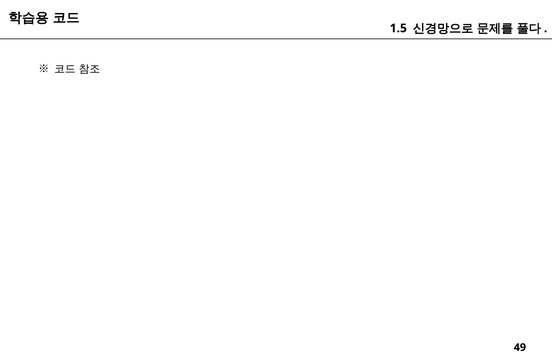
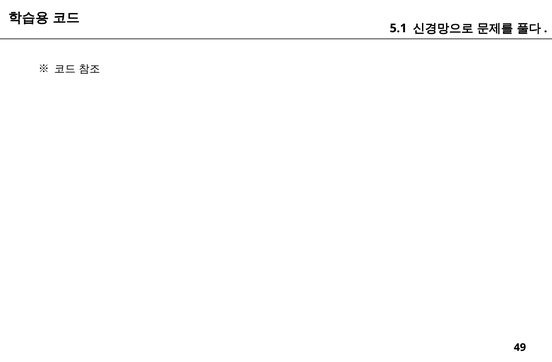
1.5: 1.5 -> 5.1 (398, 28)
